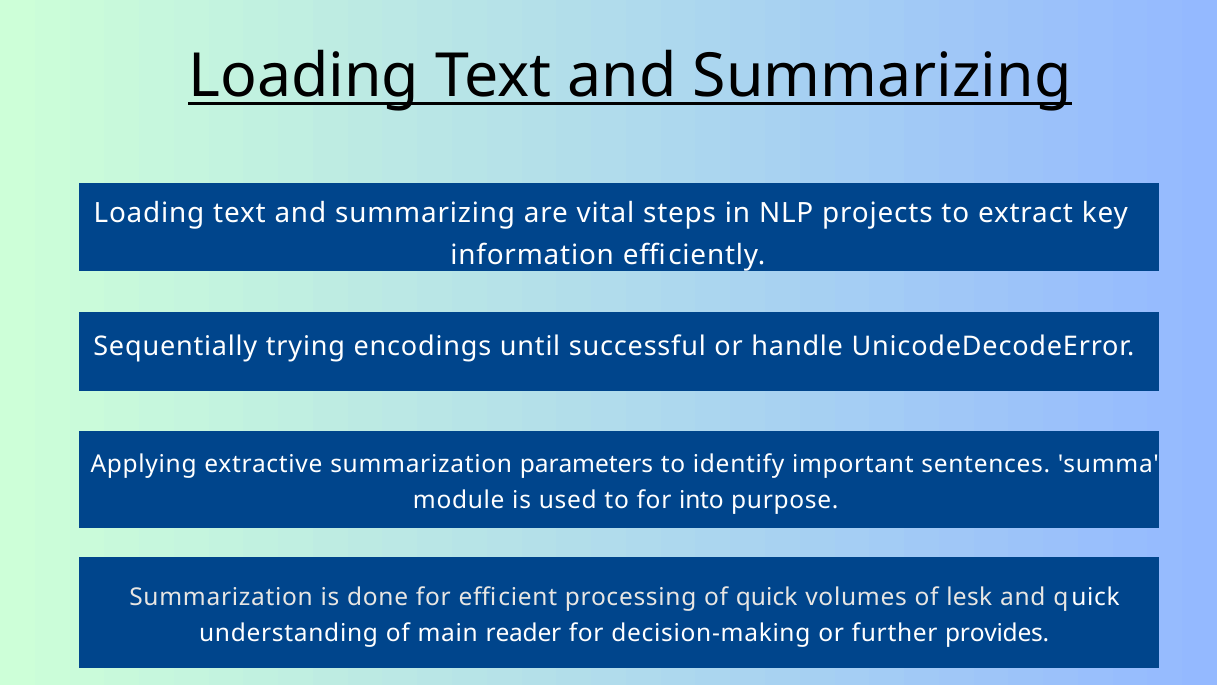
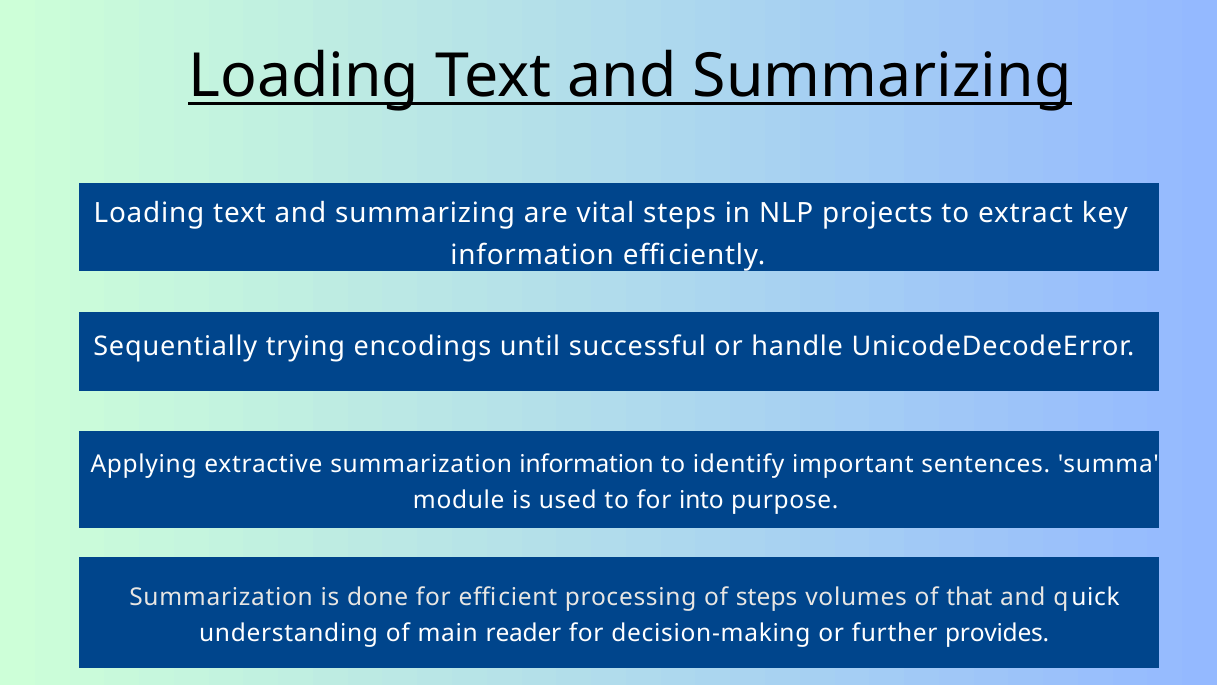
summarization parameters: parameters -> information (587, 464)
of quick: quick -> steps (767, 597)
lesk: lesk -> that (969, 597)
